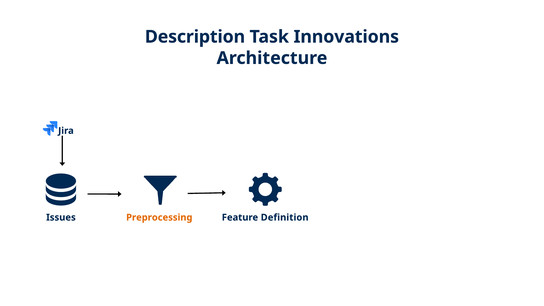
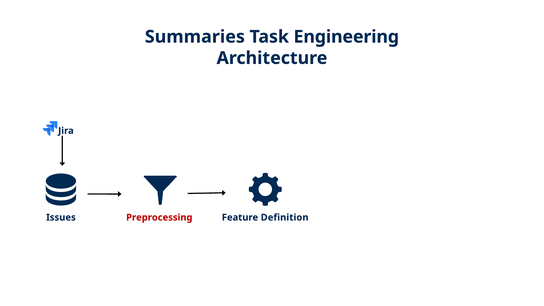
Description: Description -> Summaries (195, 37)
Innovations: Innovations -> Engineering (346, 37)
Preprocessing colour: orange -> red (159, 217)
